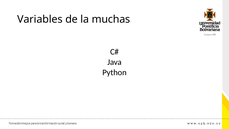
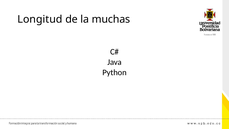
Variables: Variables -> Longitud (40, 19)
